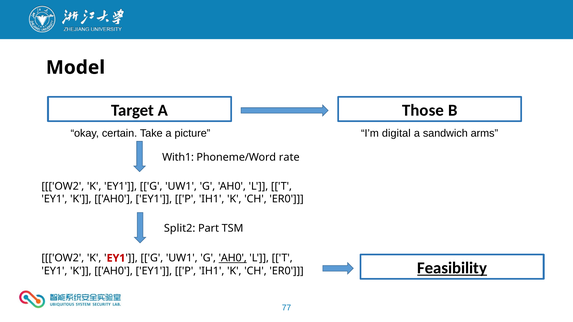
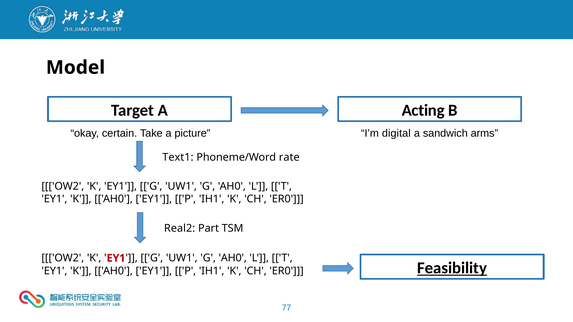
Those: Those -> Acting (423, 110)
With1: With1 -> Text1 (178, 157)
Split2: Split2 -> Real2 (180, 229)
AH0 underline: present -> none (233, 258)
